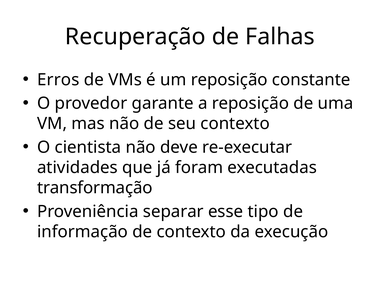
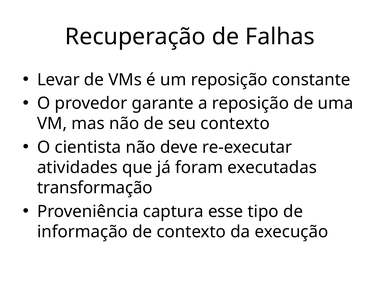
Erros: Erros -> Levar (58, 80)
separar: separar -> captura (173, 211)
